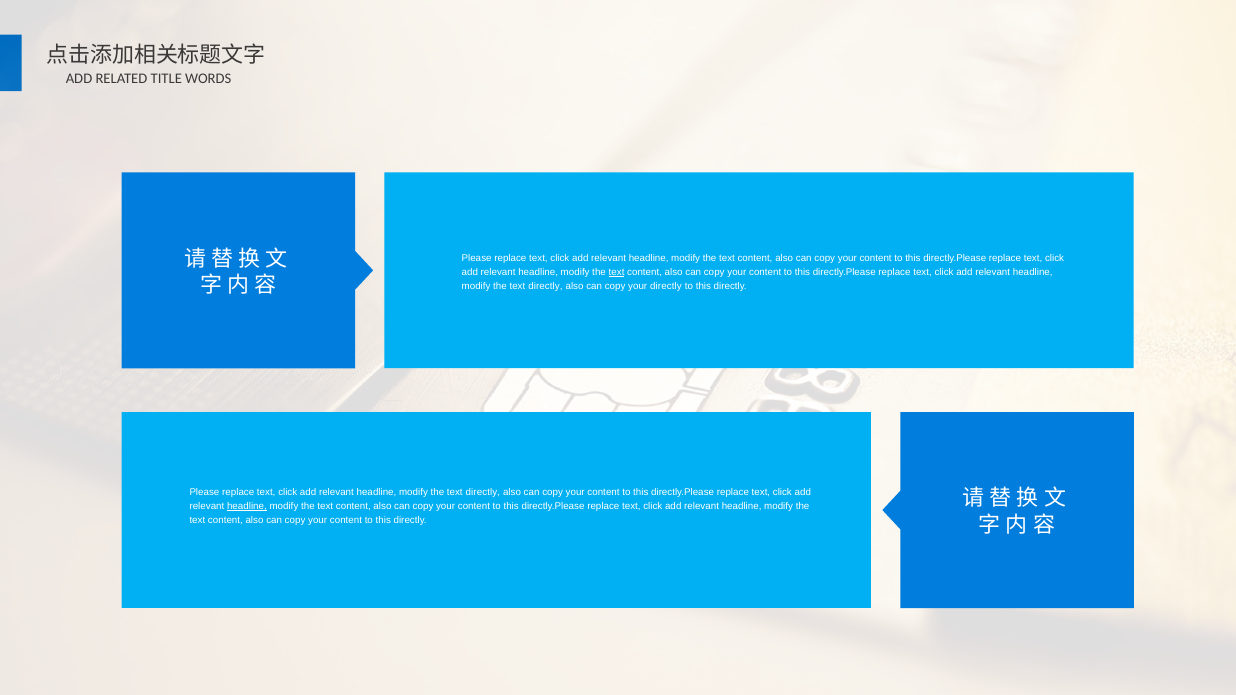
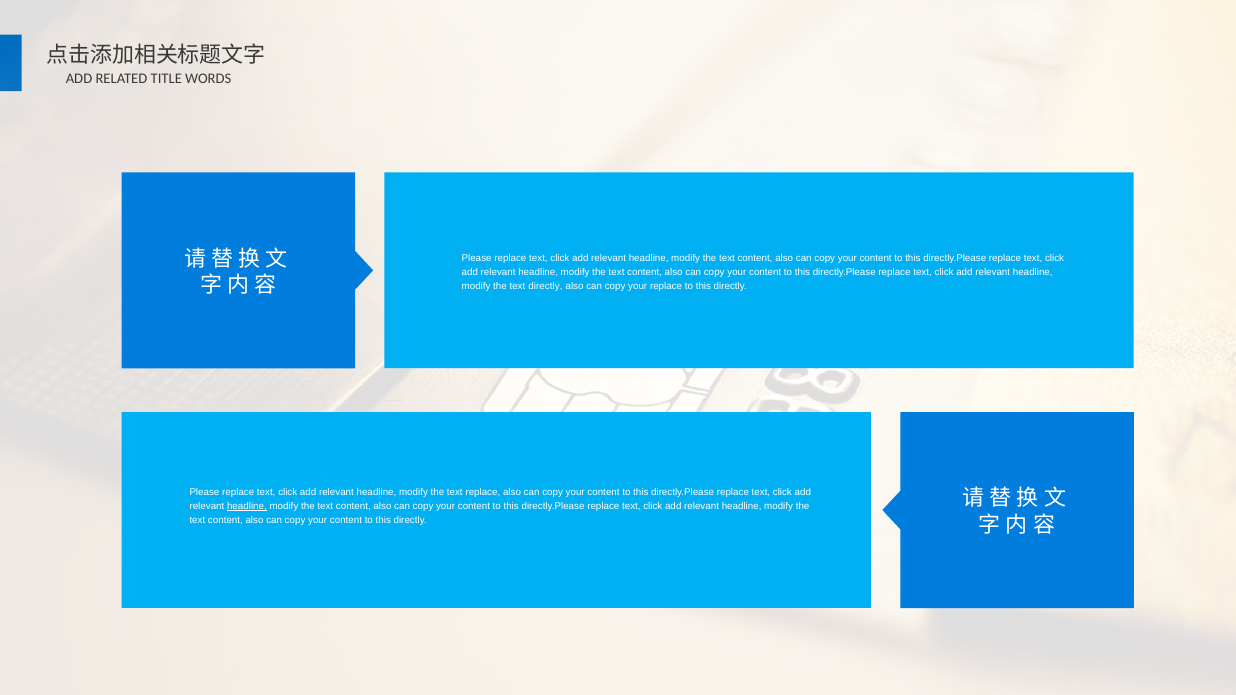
text underline: present -> none (617, 273)
your directly: directly -> replace (666, 287)
directly: directly -> replace (483, 492)
